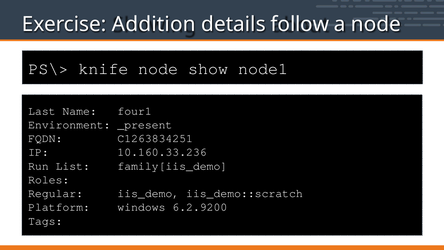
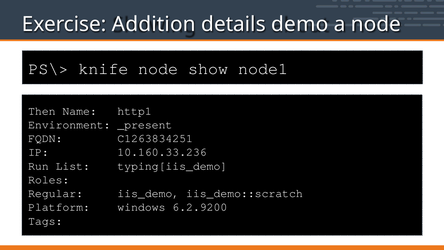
follow: follow -> demo (300, 24)
Last: Last -> Then (42, 111)
four1: four1 -> http1 (135, 111)
family[iis_demo: family[iis_demo -> typing[iis_demo (172, 166)
